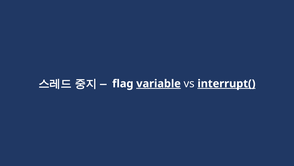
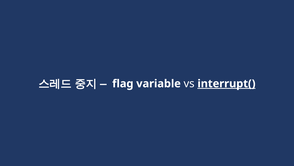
variable underline: present -> none (159, 83)
